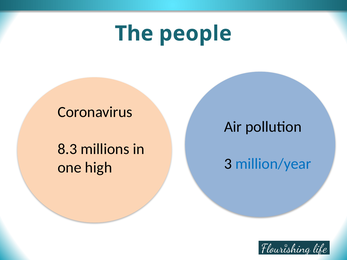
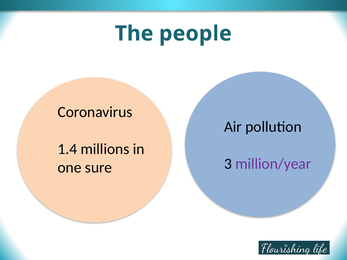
8.3: 8.3 -> 1.4 (67, 149)
million/year colour: blue -> purple (273, 164)
high: high -> sure (99, 168)
